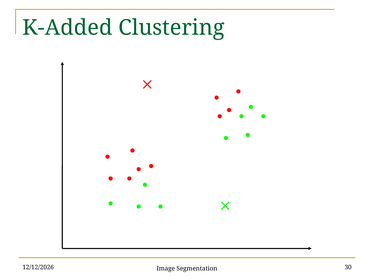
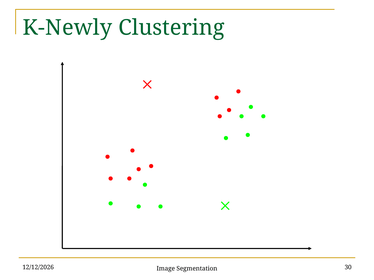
K-Added: K-Added -> K-Newly (67, 28)
